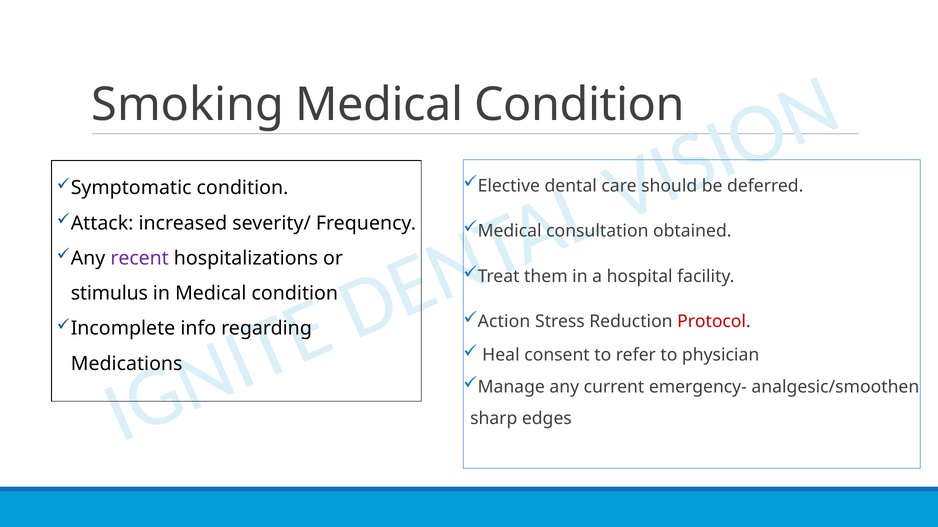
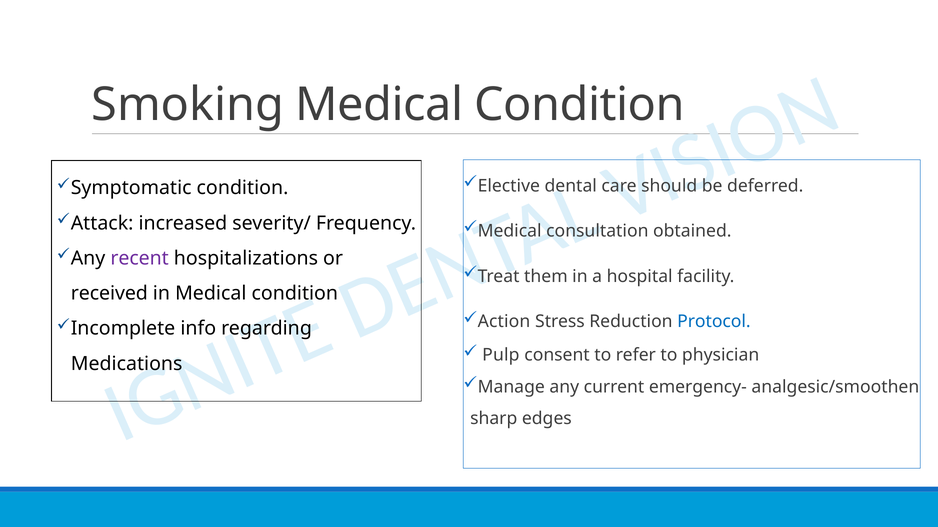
stimulus: stimulus -> received (109, 294)
Protocol colour: red -> blue (714, 322)
Heal: Heal -> Pulp (501, 356)
